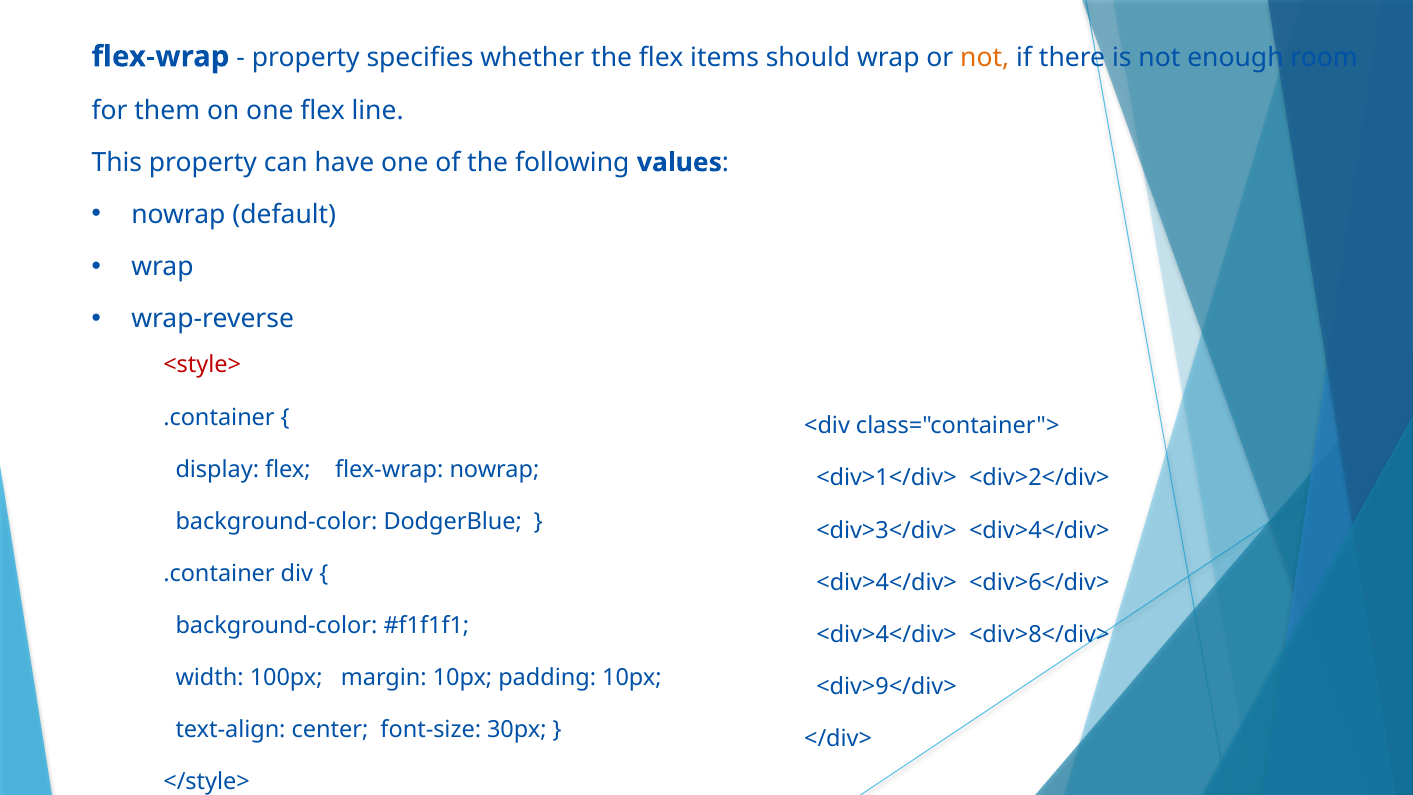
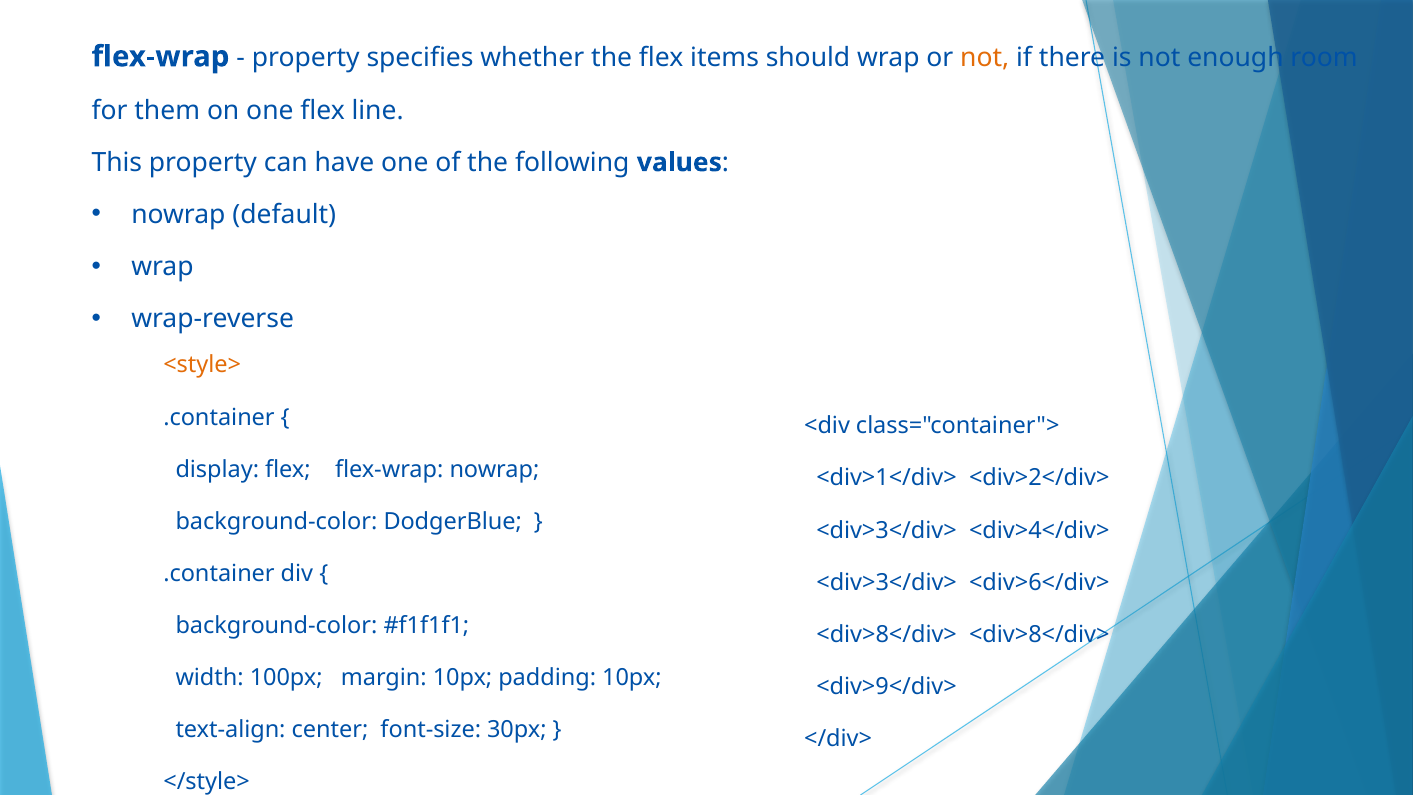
<style> colour: red -> orange (202, 365)
<div>4</div>: <div>4</div> -> <div>3</div> (887, 582)
<div>4</div>: <div>4</div> -> <div>8</div> (887, 634)
